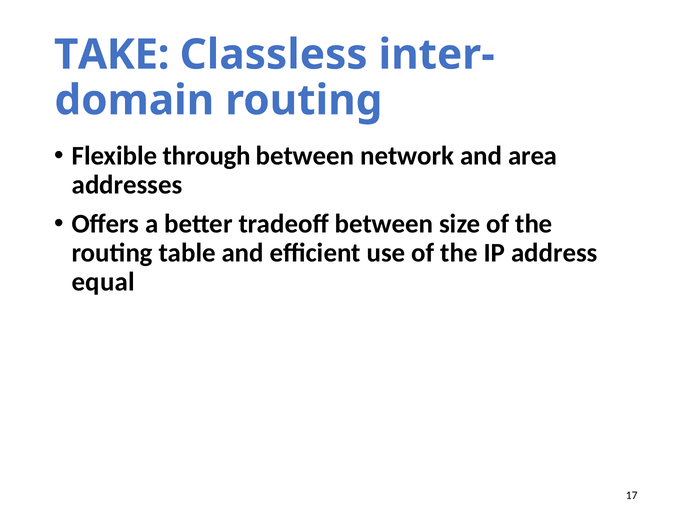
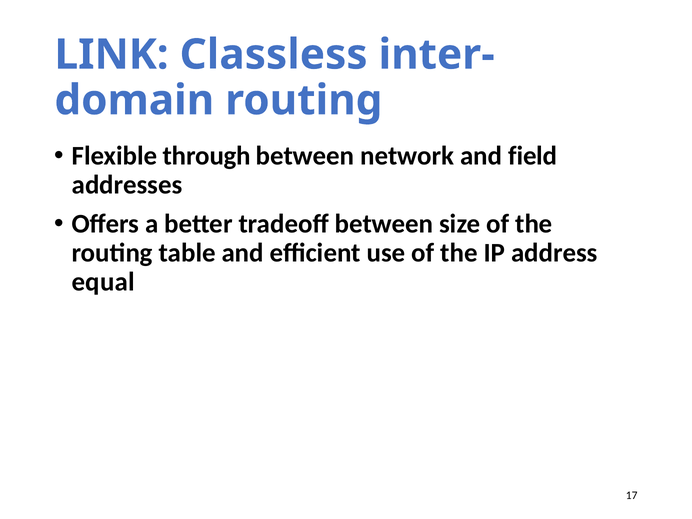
TAKE: TAKE -> LINK (112, 55)
area: area -> field (533, 156)
